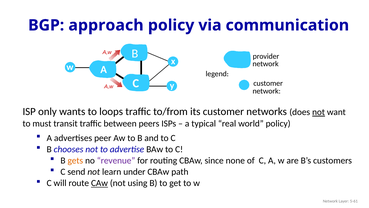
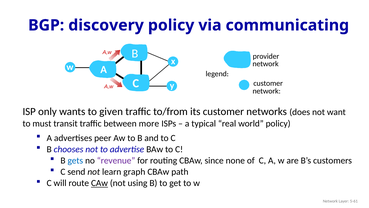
approach: approach -> discovery (106, 25)
communication: communication -> communicating (287, 25)
loops: loops -> given (111, 111)
not underline: present -> none (319, 112)
peers: peers -> more (149, 123)
gets colour: orange -> blue (75, 160)
under: under -> graph (134, 172)
